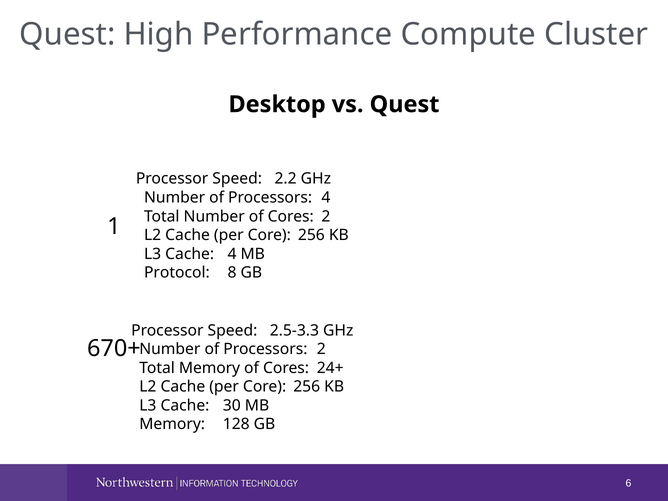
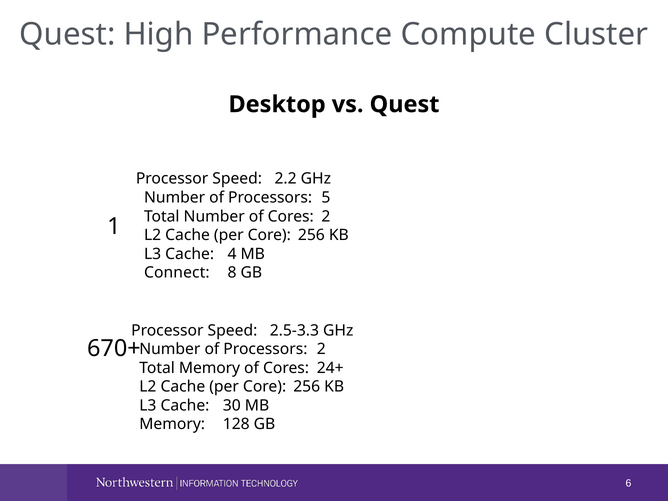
Processors 4: 4 -> 5 (326, 198)
Protocol: Protocol -> Connect (177, 273)
